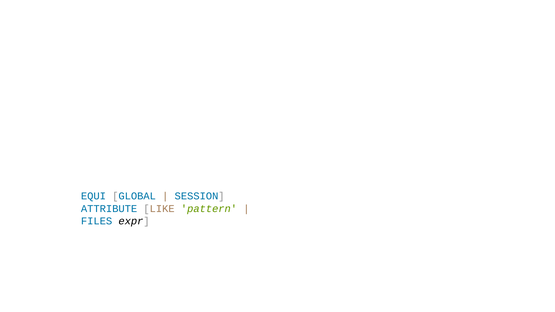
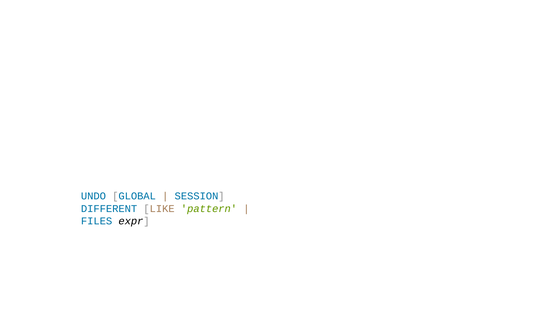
EQUI: EQUI -> UNDO (93, 196)
ATTRIBUTE: ATTRIBUTE -> DIFFERENT (109, 209)
